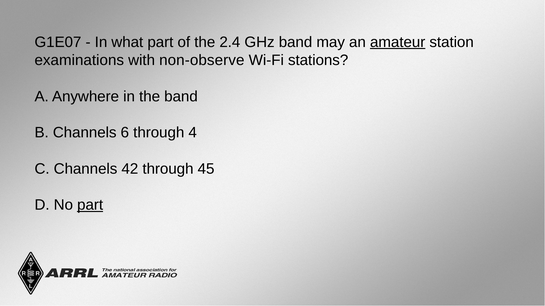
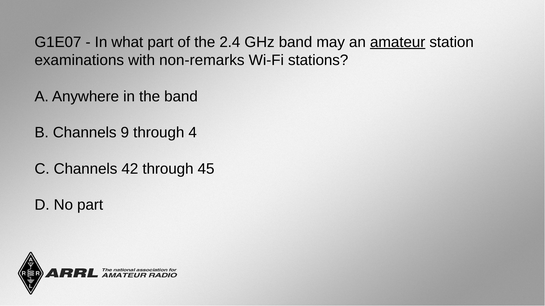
non-observe: non-observe -> non-remarks (202, 60)
6: 6 -> 9 (125, 133)
part underline: present -> none (90, 205)
